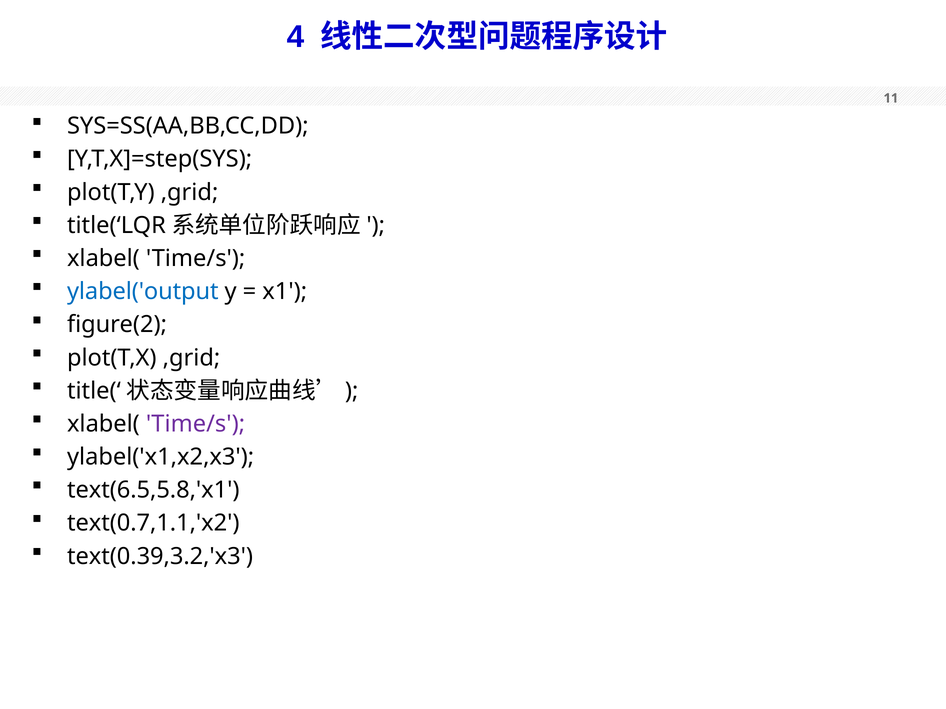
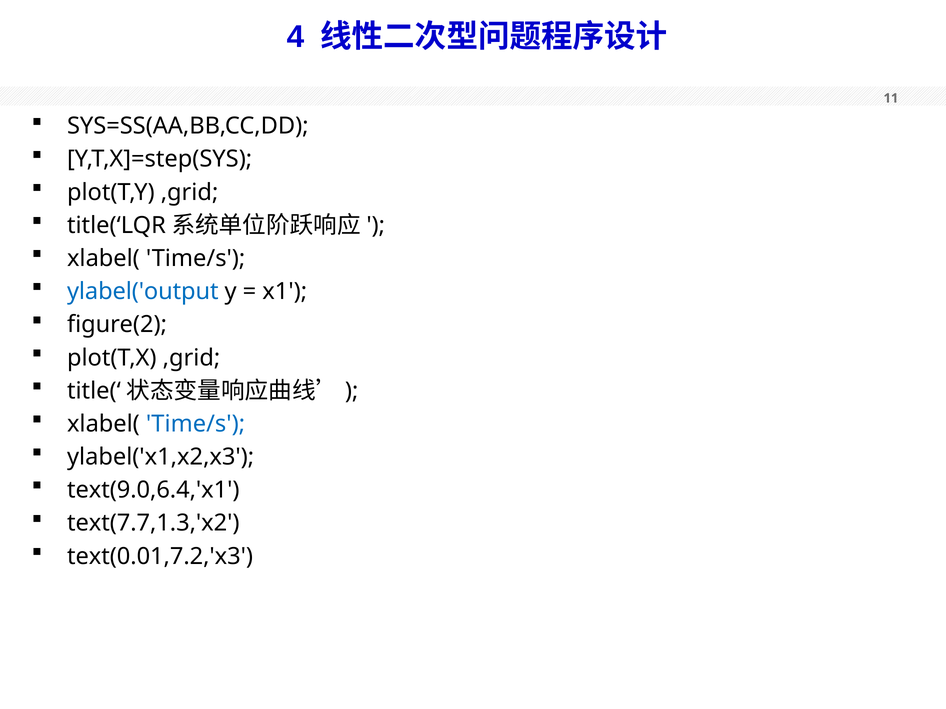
Time/s colour: purple -> blue (196, 424)
text(6.5,5.8,'x1: text(6.5,5.8,'x1 -> text(9.0,6.4,'x1 (153, 490)
text(0.7,1.1,'x2: text(0.7,1.1,'x2 -> text(7.7,1.3,'x2 (153, 524)
text(0.39,3.2,'x3: text(0.39,3.2,'x3 -> text(0.01,7.2,'x3 (160, 557)
